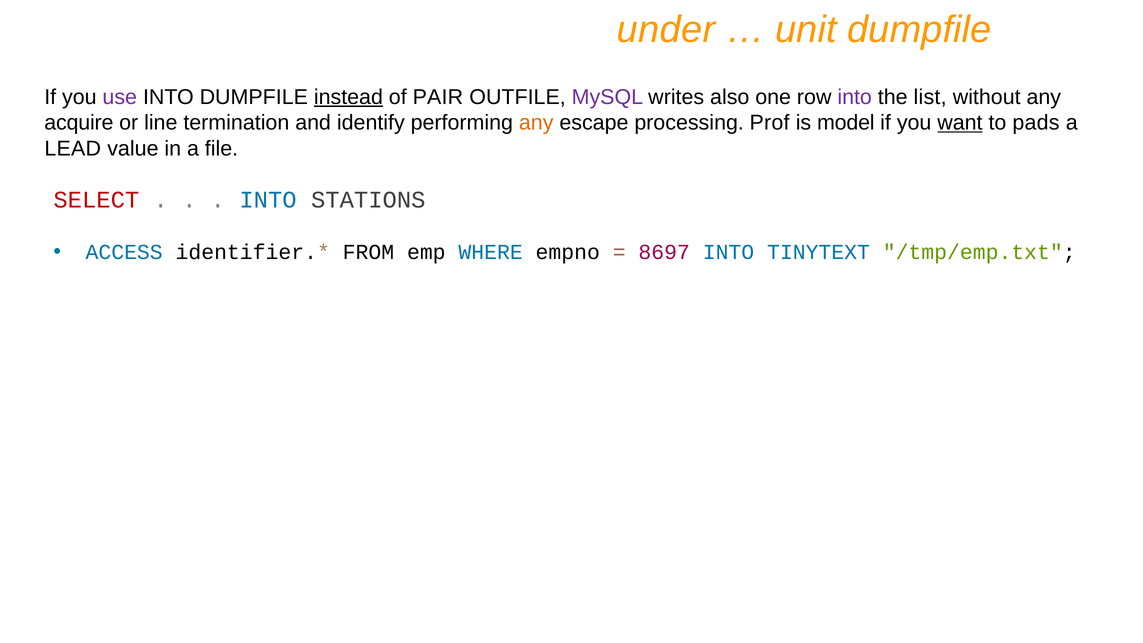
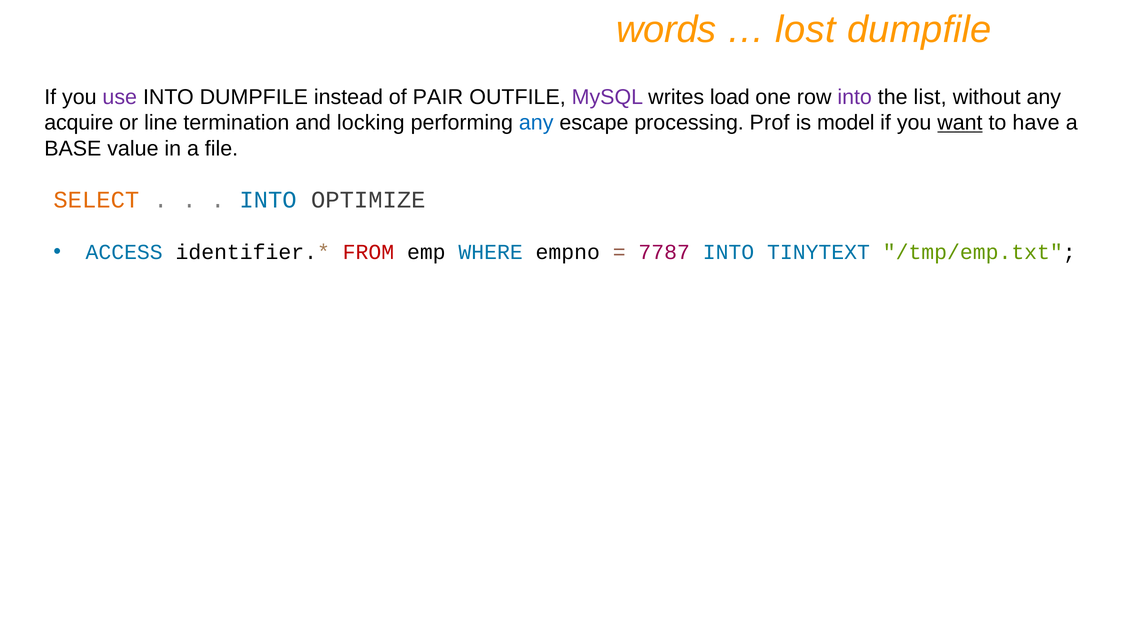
under: under -> words (666, 30)
unit: unit -> lost (806, 30)
instead underline: present -> none (348, 97)
also: also -> load (730, 97)
identify: identify -> locking (371, 123)
any colour: orange -> blue (536, 123)
pads: pads -> have (1036, 123)
LEAD: LEAD -> BASE (73, 149)
SELECT colour: red -> orange (96, 200)
STATIONS: STATIONS -> OPTIMIZE (368, 200)
FROM colour: black -> red (368, 252)
8697: 8697 -> 7787 (664, 252)
